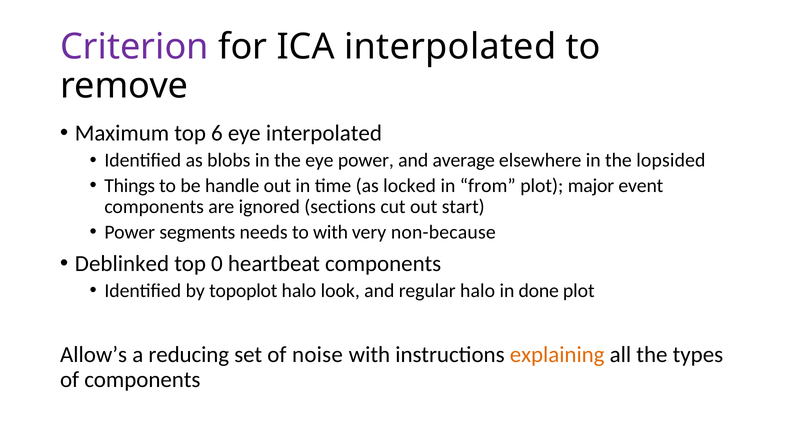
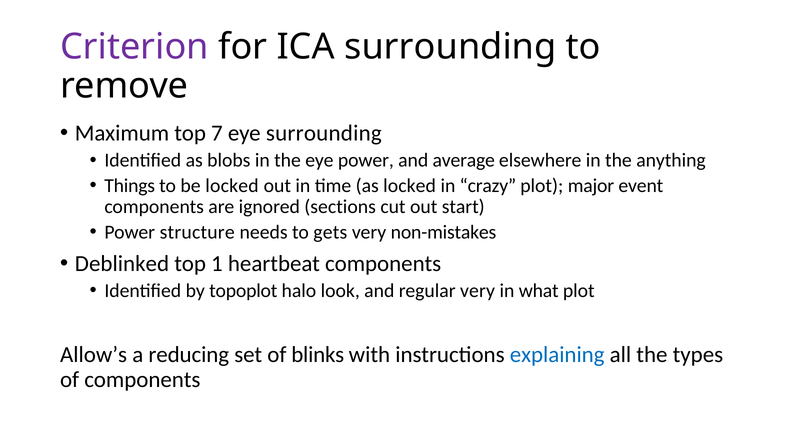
ICA interpolated: interpolated -> surrounding (450, 47)
6: 6 -> 7 (217, 133)
eye interpolated: interpolated -> surrounding (324, 133)
lopsided: lopsided -> anything (671, 160)
be handle: handle -> locked (232, 186)
from: from -> crazy (488, 186)
segments: segments -> structure (197, 232)
to with: with -> gets (330, 232)
non-because: non-because -> non-mistakes (444, 232)
0: 0 -> 1 (217, 264)
regular halo: halo -> very (478, 291)
done: done -> what (539, 291)
noise: noise -> blinks (318, 355)
explaining colour: orange -> blue (557, 355)
